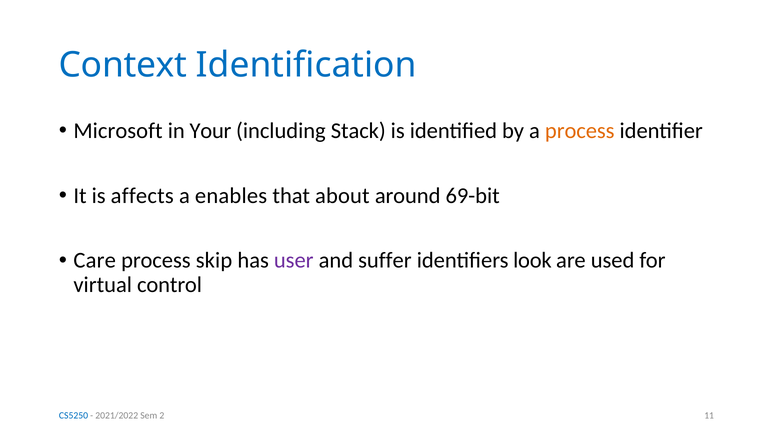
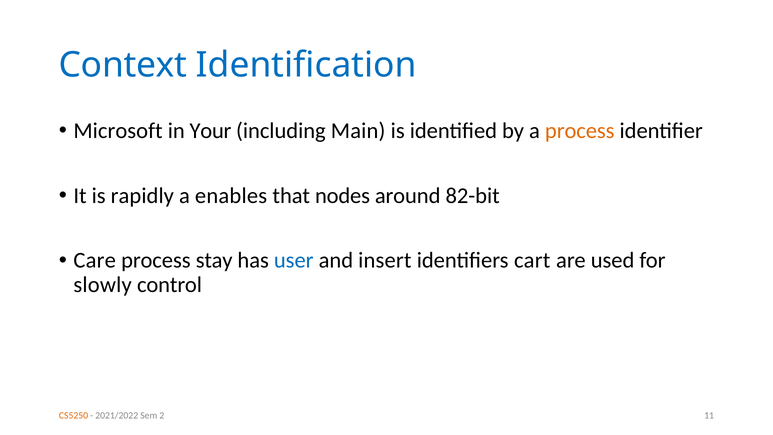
Stack: Stack -> Main (358, 131)
affects: affects -> rapidly (142, 196)
about: about -> nodes (343, 196)
69-bit: 69-bit -> 82-bit (473, 196)
skip: skip -> stay (214, 260)
user colour: purple -> blue (294, 260)
suffer: suffer -> insert (385, 260)
look: look -> cart (532, 260)
virtual: virtual -> slowly (103, 285)
CS5250 colour: blue -> orange (73, 415)
